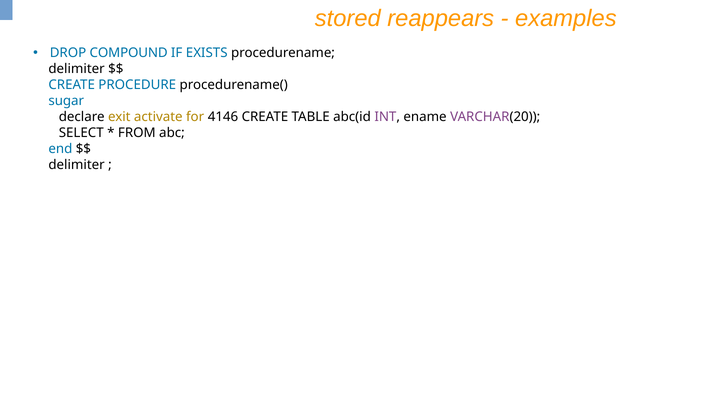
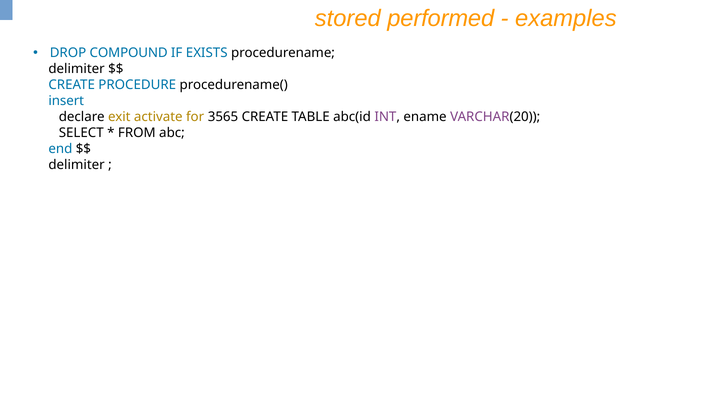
reappears: reappears -> performed (441, 19)
sugar: sugar -> insert (66, 101)
4146: 4146 -> 3565 (223, 117)
